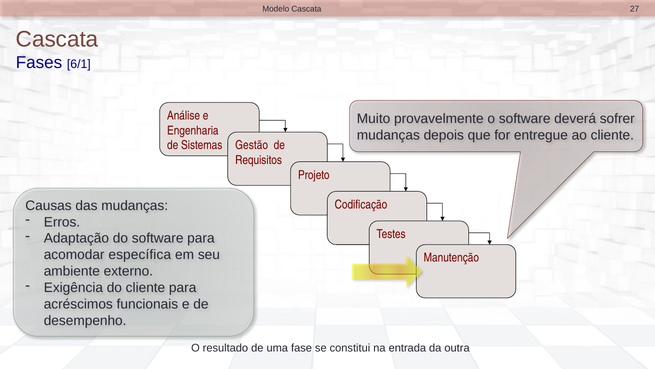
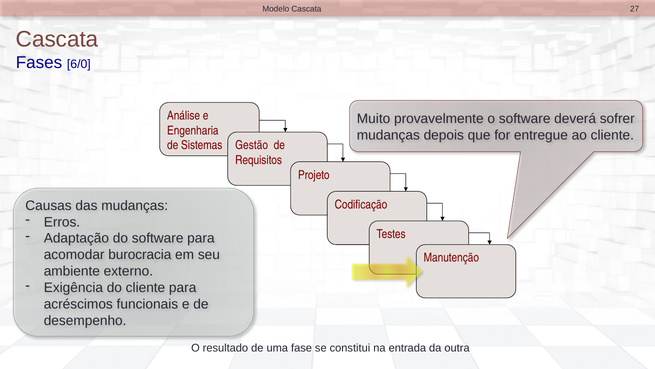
6/1: 6/1 -> 6/0 (79, 64)
específica: específica -> burocracia (140, 255)
